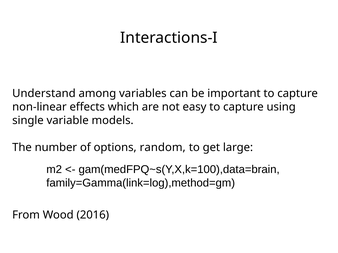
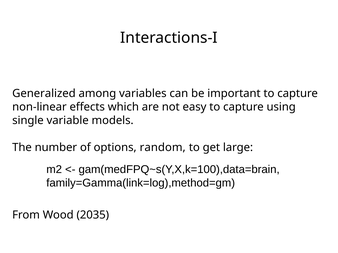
Understand: Understand -> Generalized (44, 94)
2016: 2016 -> 2035 (93, 215)
